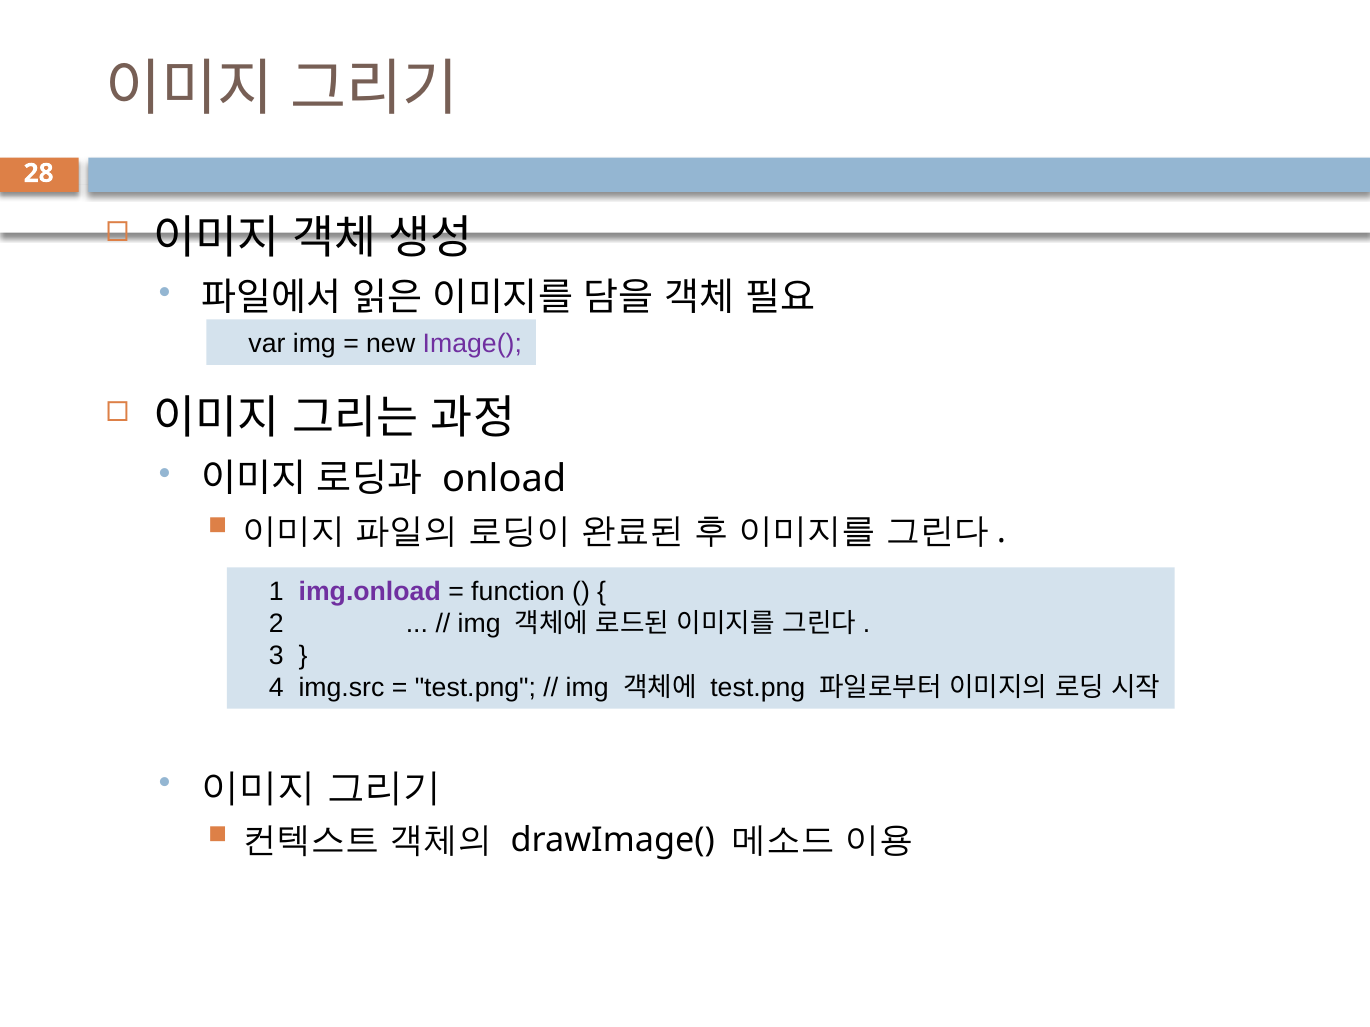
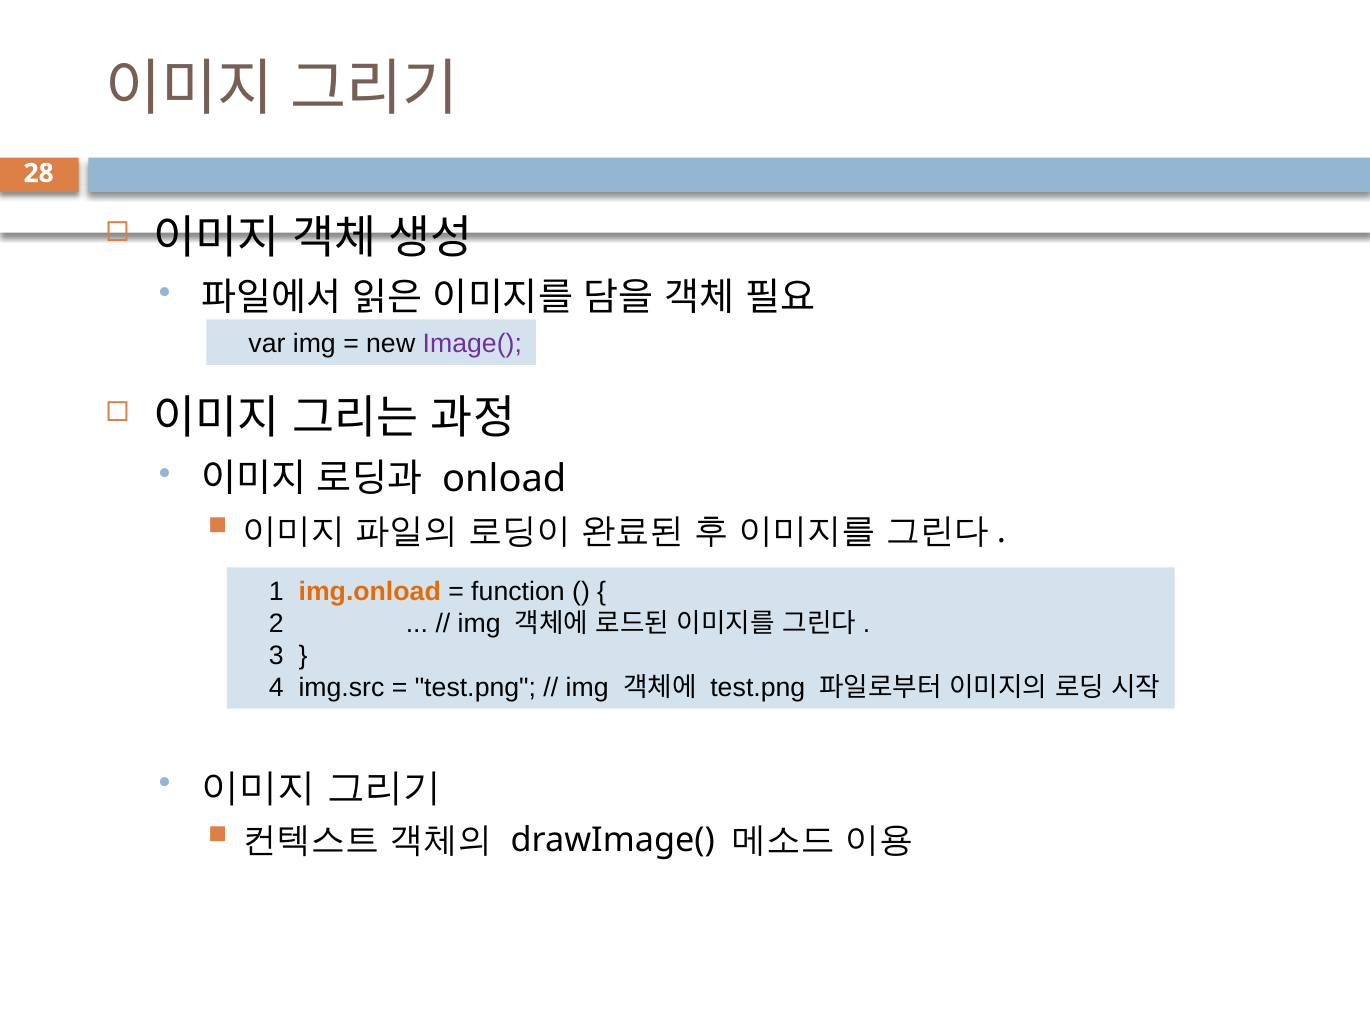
img.onload colour: purple -> orange (370, 592)
